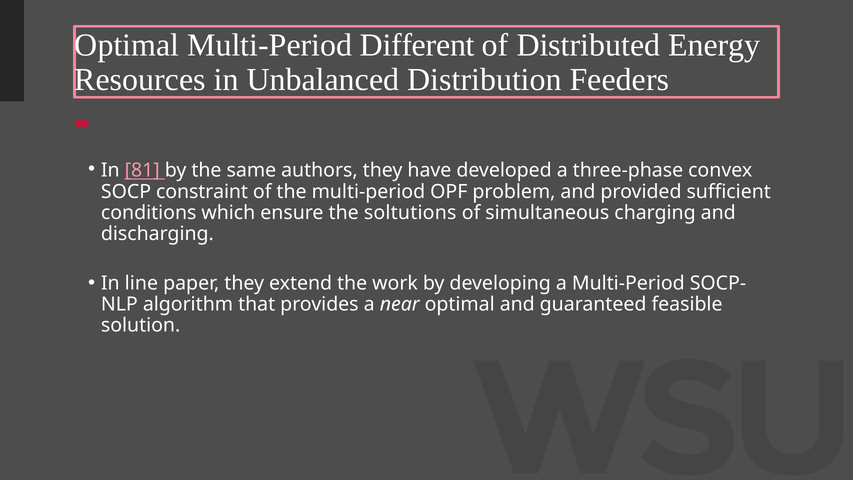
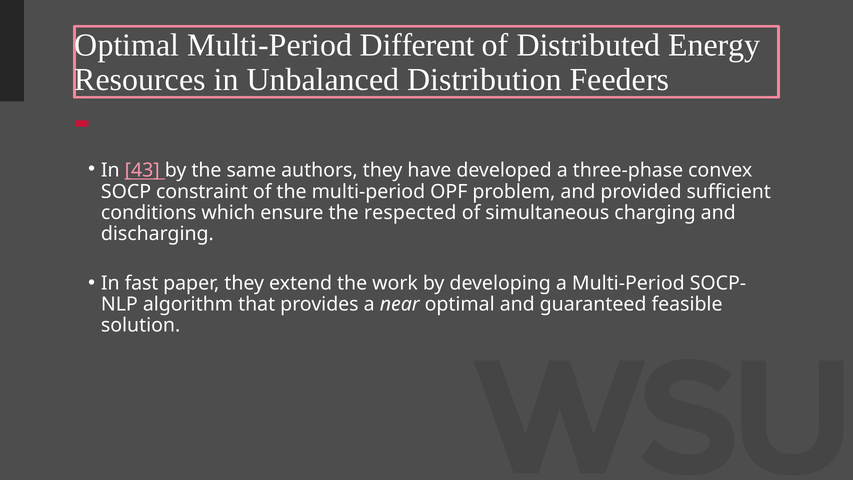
81: 81 -> 43 (142, 170)
soltutions: soltutions -> respected (410, 213)
line: line -> fast (142, 283)
